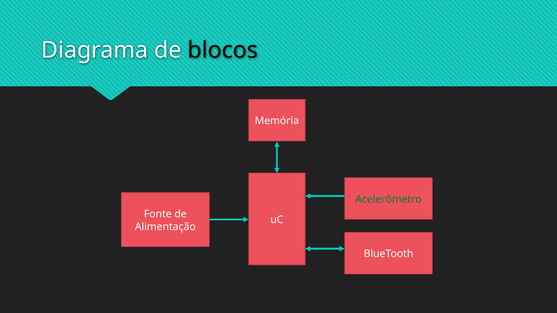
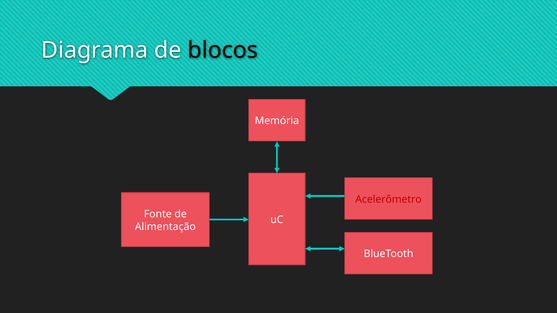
Acelerômetro colour: green -> red (389, 200)
